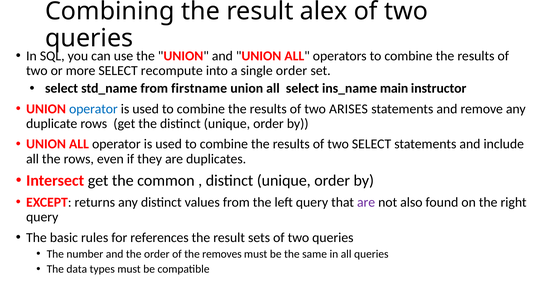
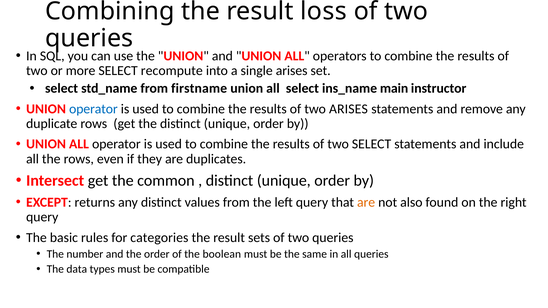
alex: alex -> loss (323, 11)
single order: order -> arises (292, 71)
are colour: purple -> orange (366, 202)
references: references -> categories (159, 238)
removes: removes -> boolean (222, 254)
